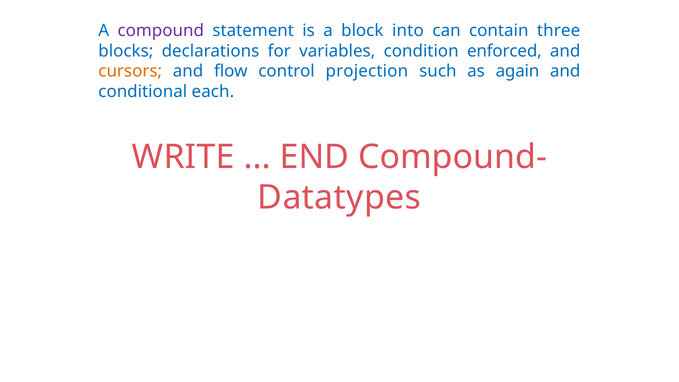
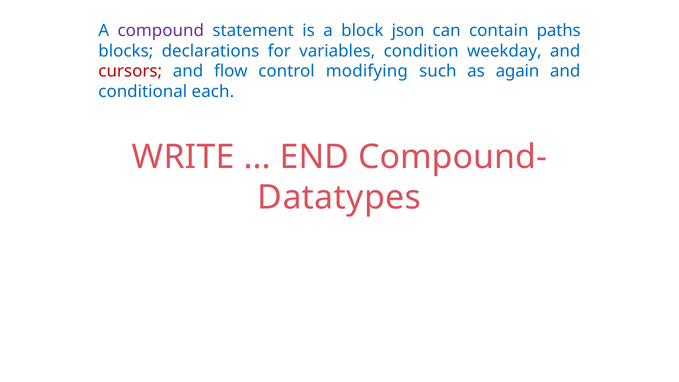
into: into -> json (408, 31)
three: three -> paths (559, 31)
enforced: enforced -> weekday (504, 51)
cursors colour: orange -> red (130, 71)
projection: projection -> modifying (367, 71)
